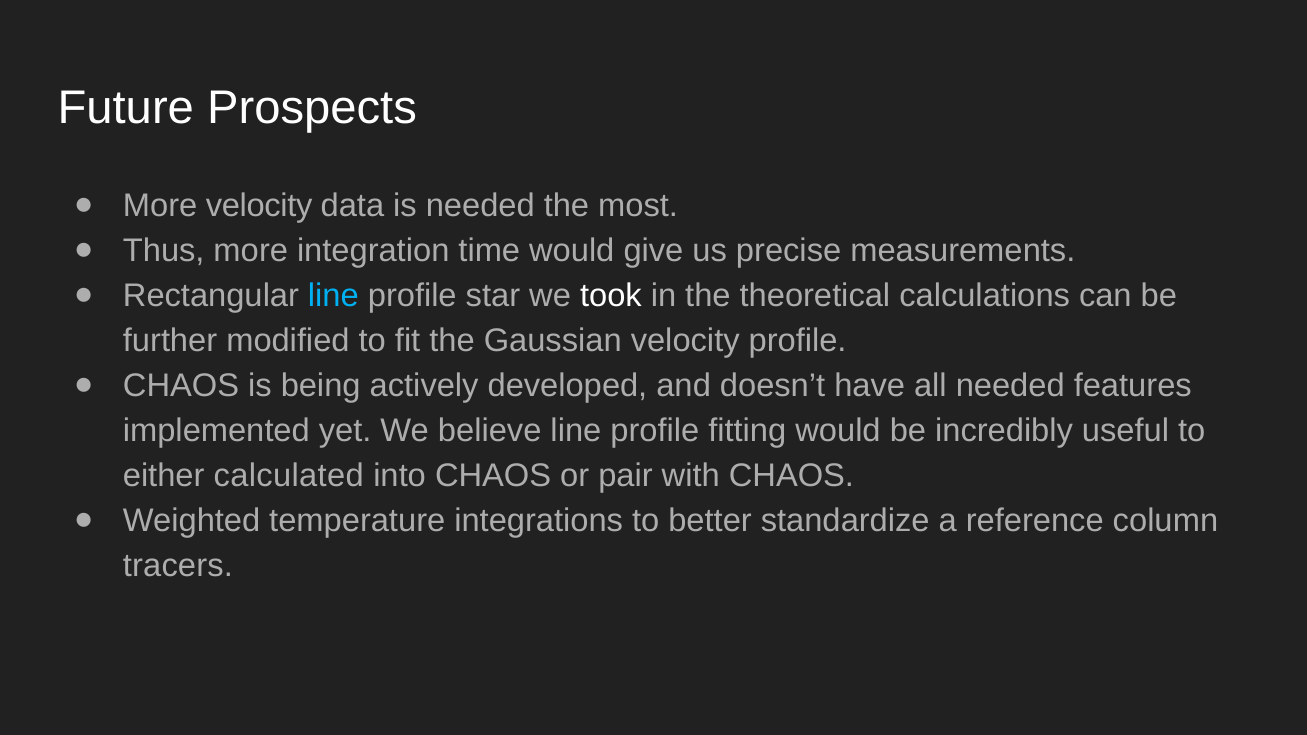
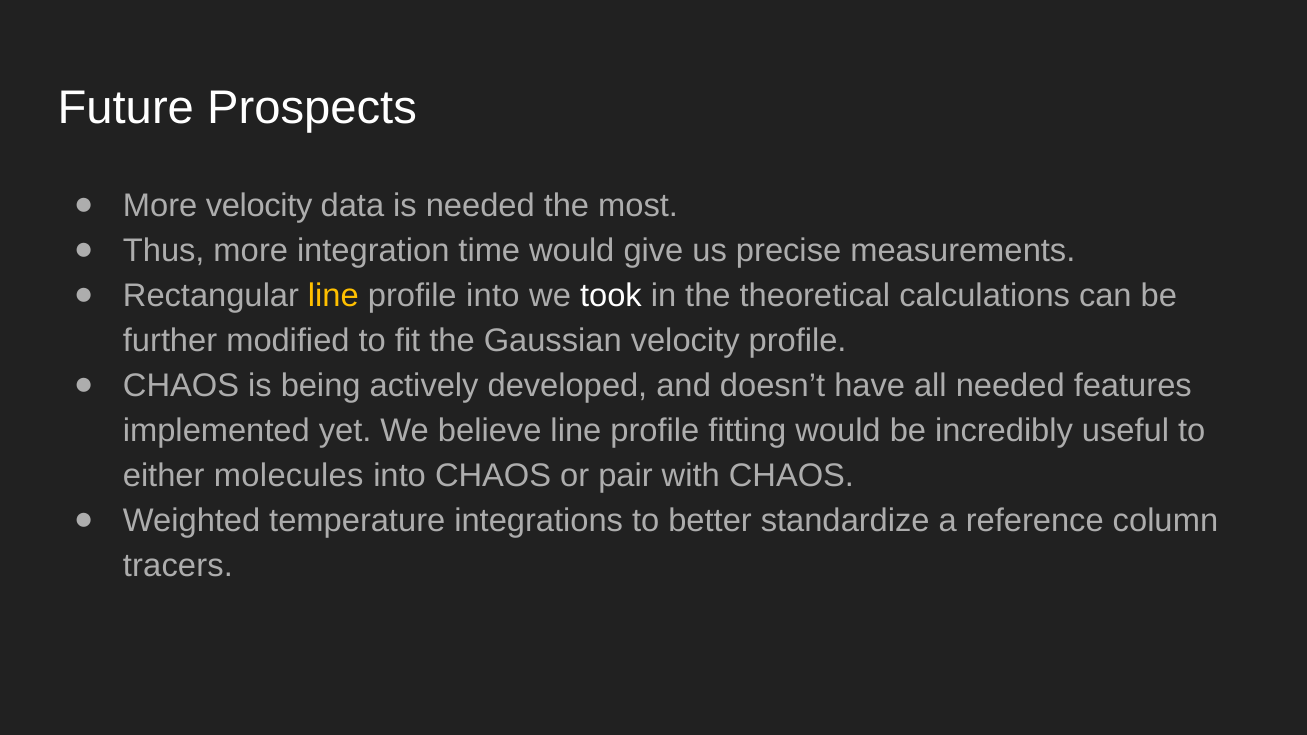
line colour: light blue -> yellow (333, 296)
profile star: star -> into (493, 296)
calculated: calculated -> molecules (289, 476)
